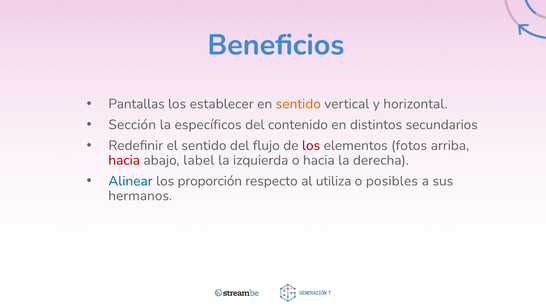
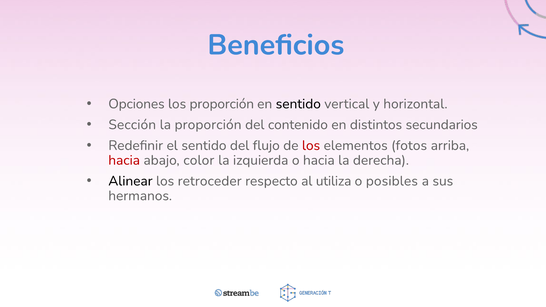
Pantallas: Pantallas -> Opciones (136, 104)
los establecer: establecer -> proporción (222, 104)
sentido colour: orange -> black (298, 104)
la específicos: específicos -> proporción (208, 125)
label: label -> color (199, 160)
Alinear colour: blue -> black (130, 181)
proporción: proporción -> retroceder (210, 181)
